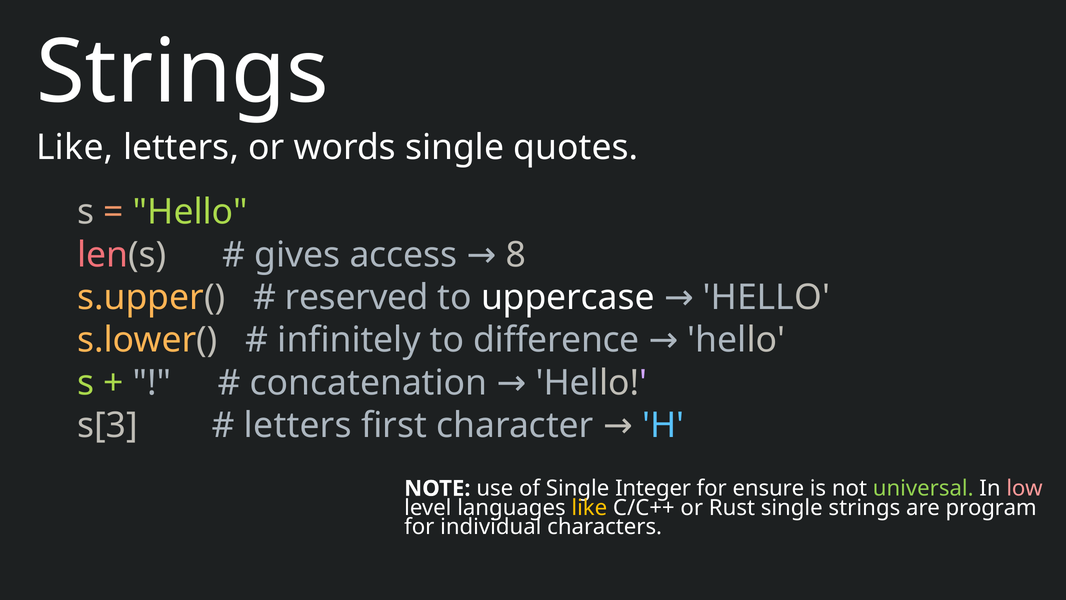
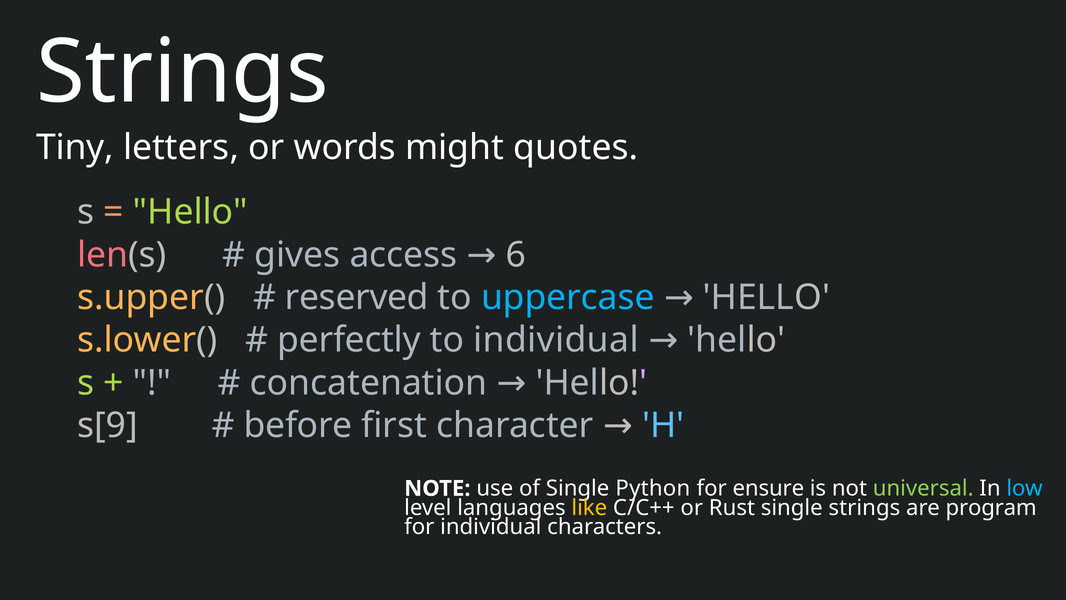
Like: Like -> Tiny (75, 147)
words single: single -> might (455, 147)
8: 8 -> 6 (516, 255)
uppercase colour: white -> light blue (568, 297)
infinitely: infinitely -> perfectly (349, 340)
to difference: difference -> individual (556, 340)
s[3: s[3 -> s[9 (108, 425)
letters: letters -> before (298, 425)
Integer: Integer -> Python (653, 488)
low colour: pink -> light blue (1025, 488)
